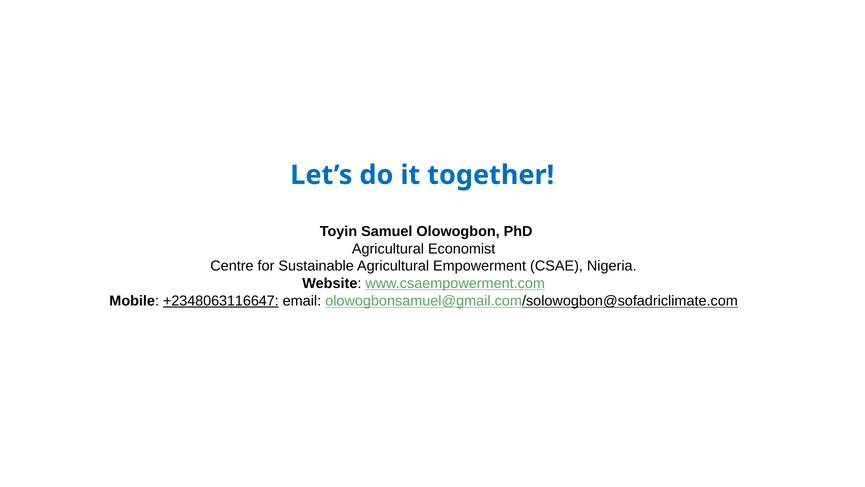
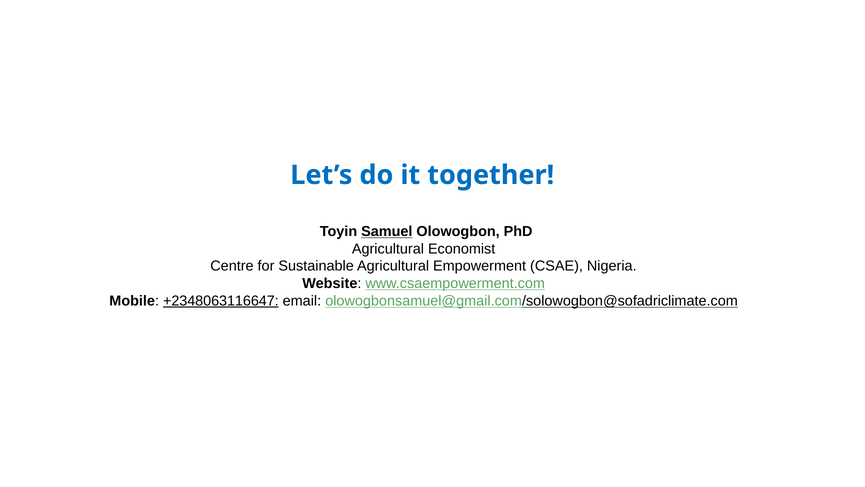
Samuel underline: none -> present (387, 231)
